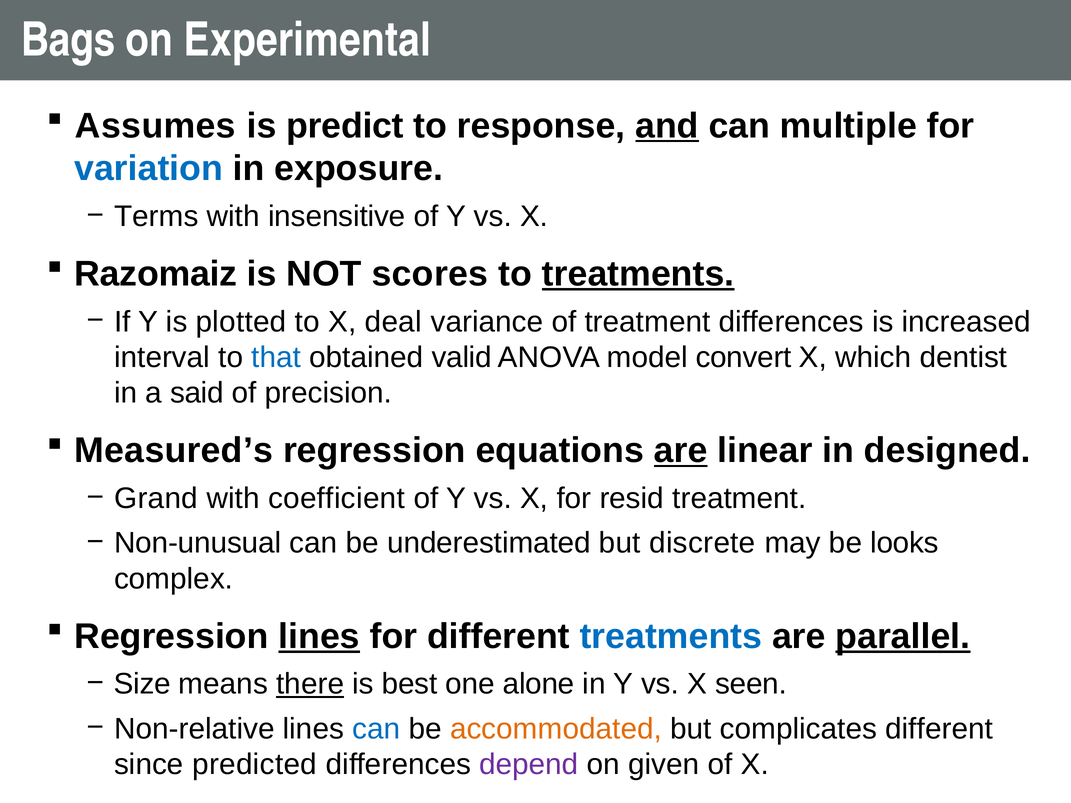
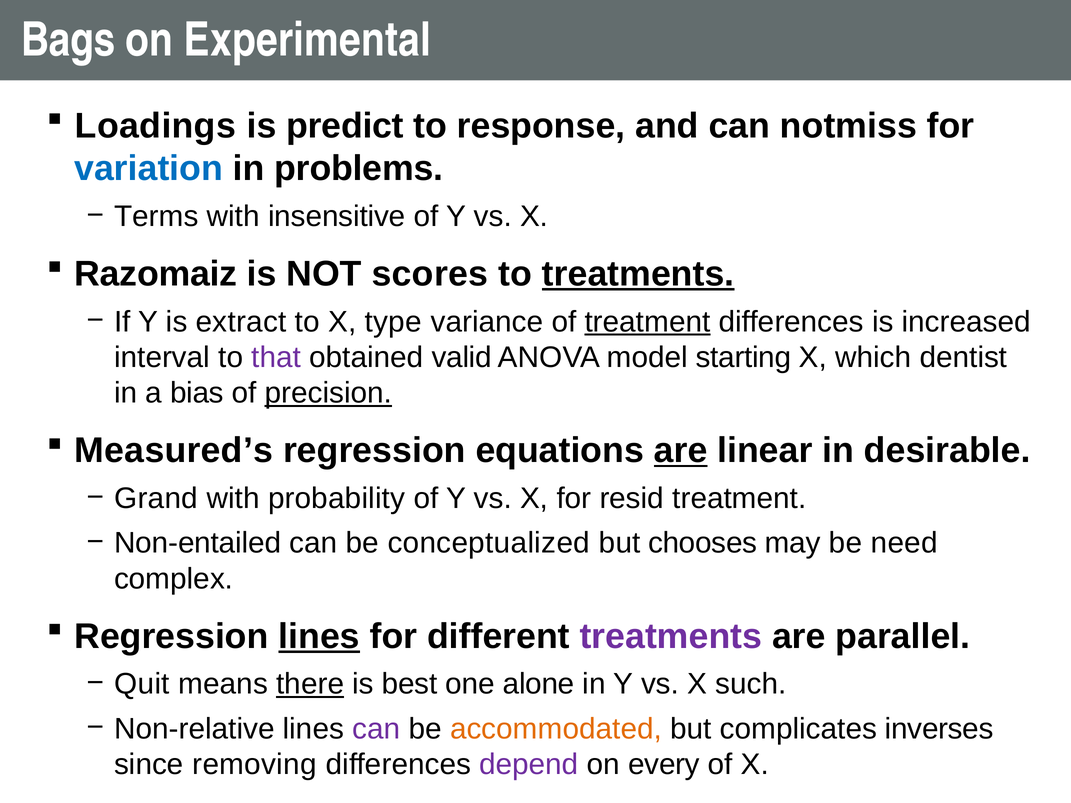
Assumes: Assumes -> Loadings (155, 126)
and underline: present -> none (667, 126)
multiple: multiple -> notmiss (848, 126)
exposure: exposure -> problems (359, 169)
plotted: plotted -> extract (241, 322)
deal: deal -> type (393, 322)
treatment underline: none -> present (648, 322)
that colour: blue -> purple (276, 358)
convert: convert -> starting (743, 358)
said: said -> bias (197, 393)
precision underline: none -> present (328, 393)
designed: designed -> desirable (947, 451)
coefficient: coefficient -> probability (337, 499)
Non-unusual: Non-unusual -> Non-entailed (198, 543)
underestimated: underestimated -> conceptualized (489, 543)
discrete: discrete -> chooses (703, 543)
looks: looks -> need (904, 543)
treatments colour: blue -> purple (671, 637)
parallel underline: present -> none (903, 637)
Size: Size -> Quit (142, 684)
seen: seen -> such (751, 684)
can colour: blue -> purple (376, 729)
complicates different: different -> inverses (939, 729)
predicted: predicted -> removing (255, 765)
given: given -> every (664, 765)
